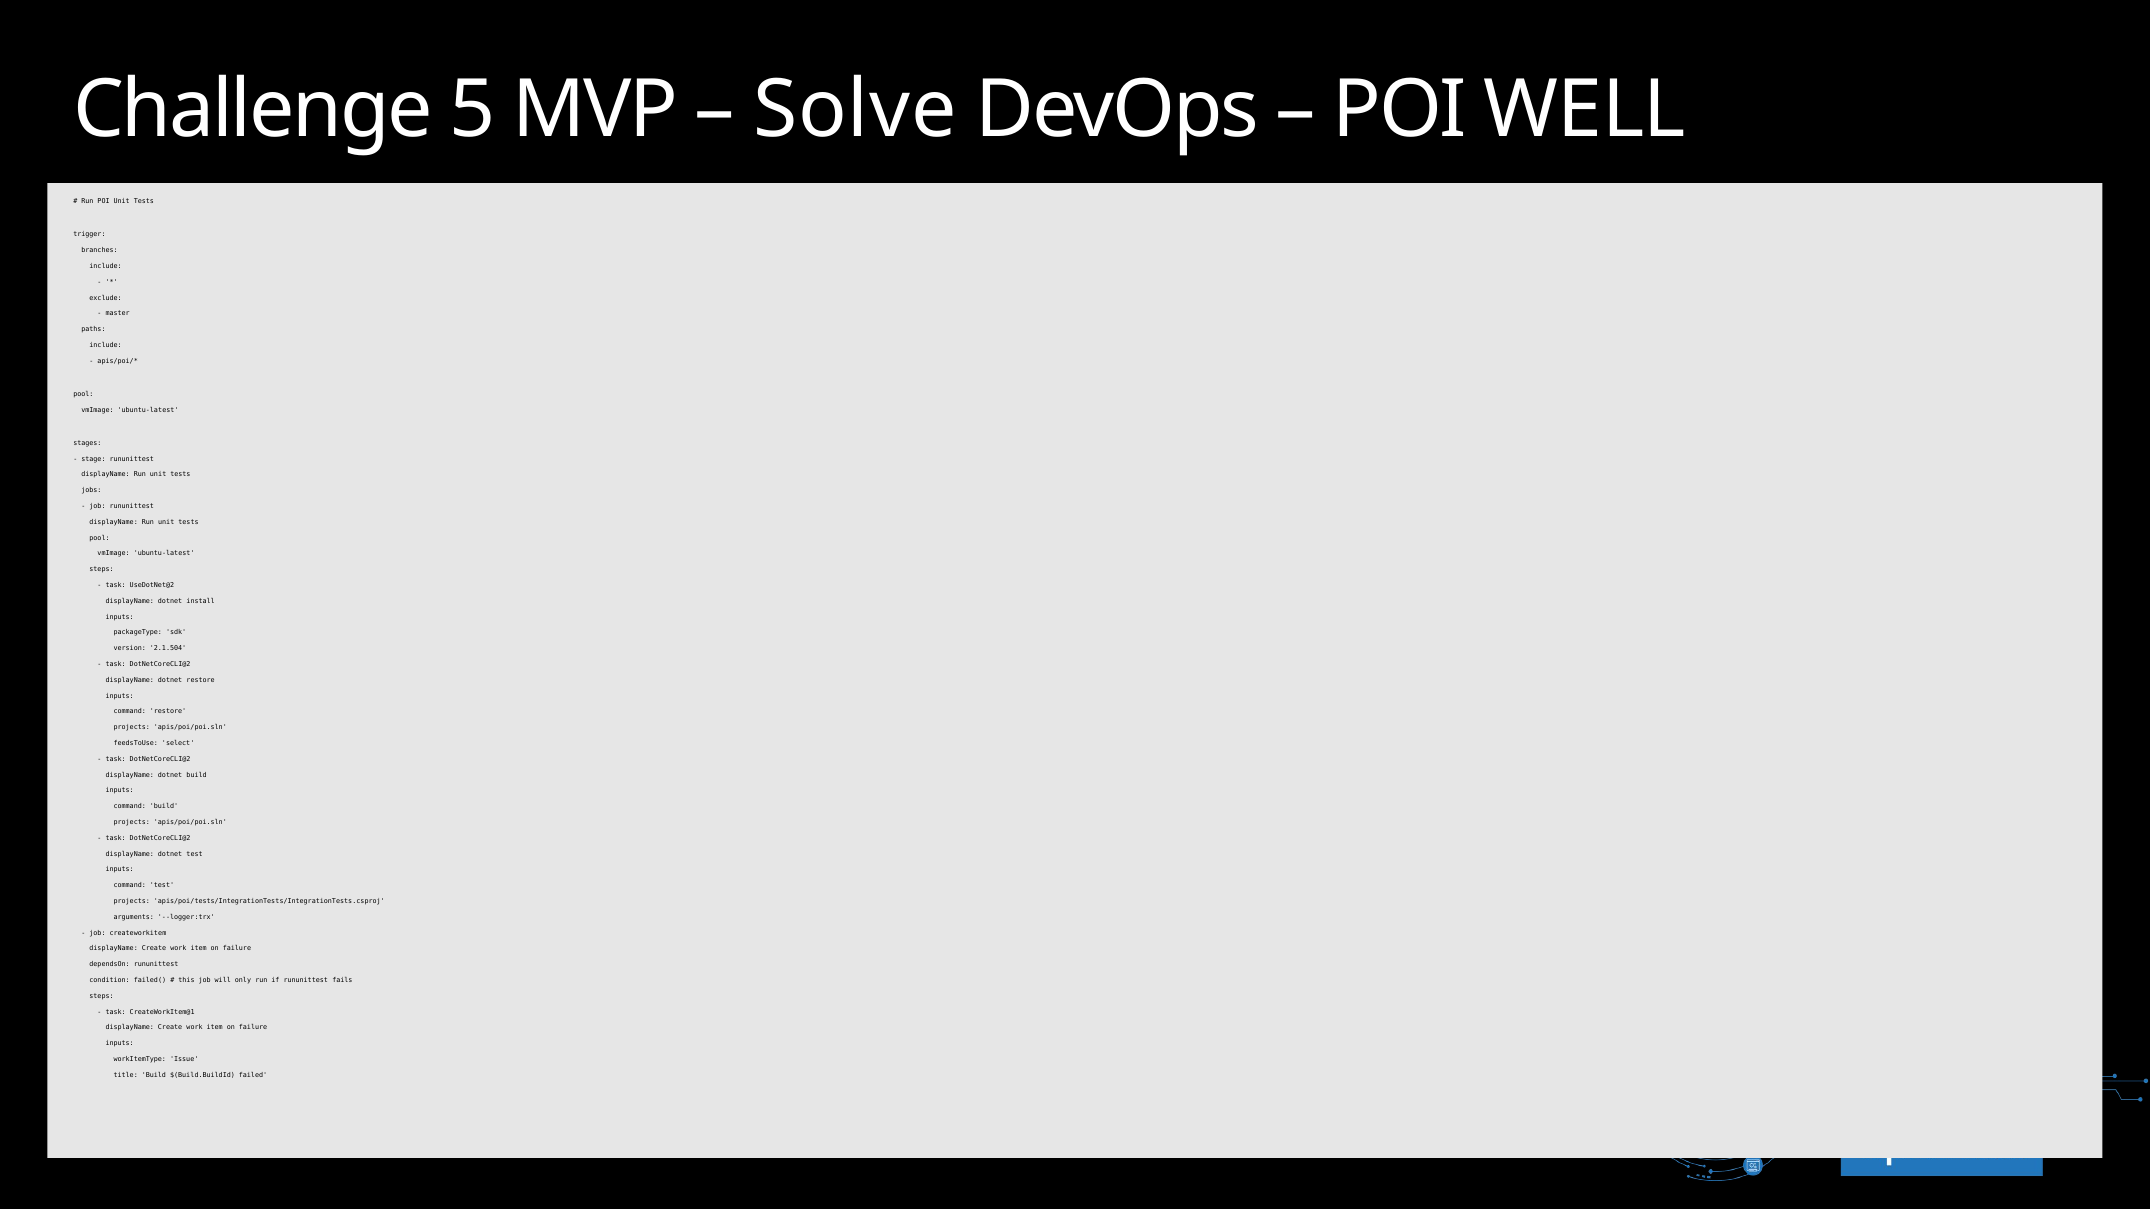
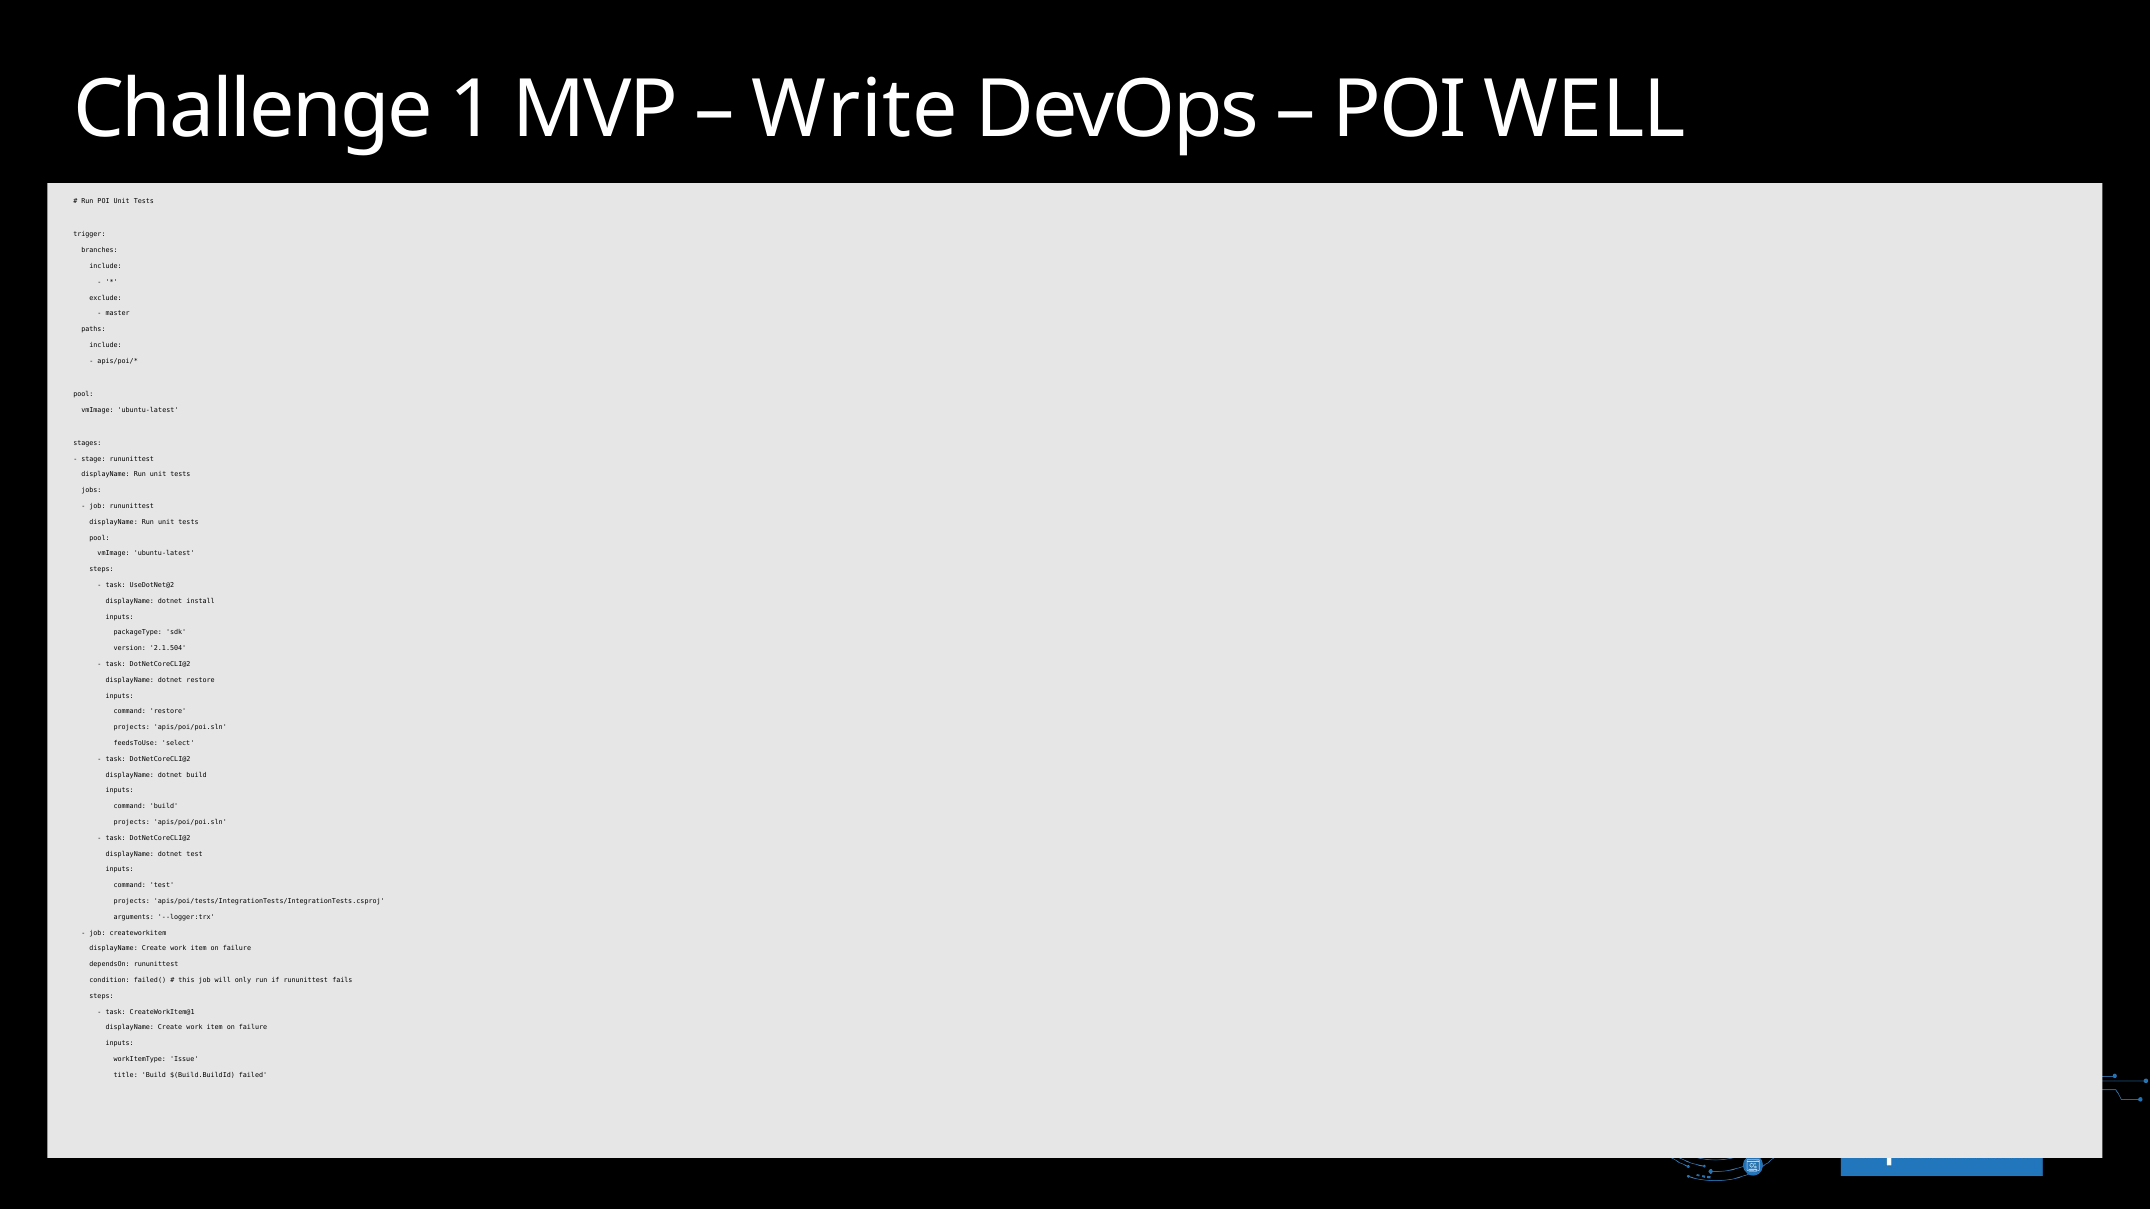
5: 5 -> 1 (473, 110)
Solve: Solve -> Write (855, 110)
